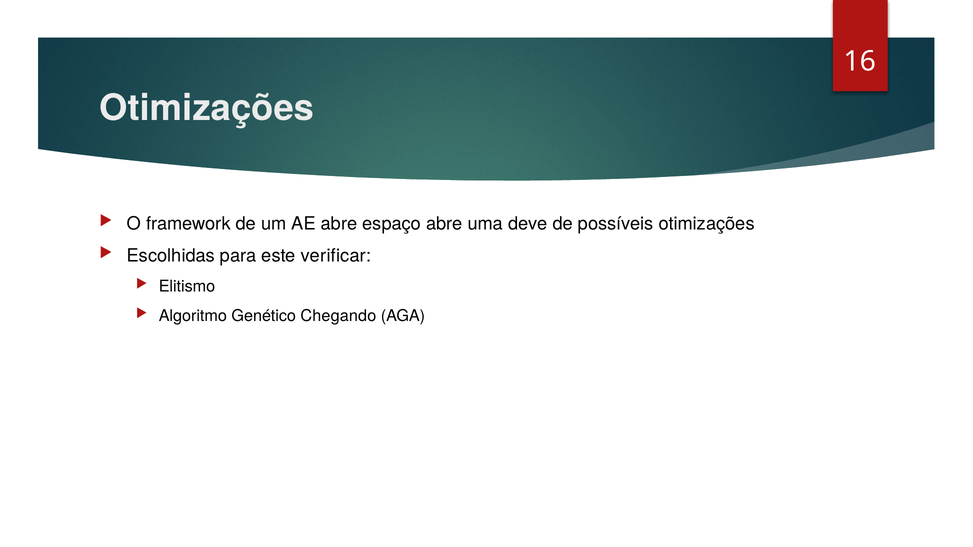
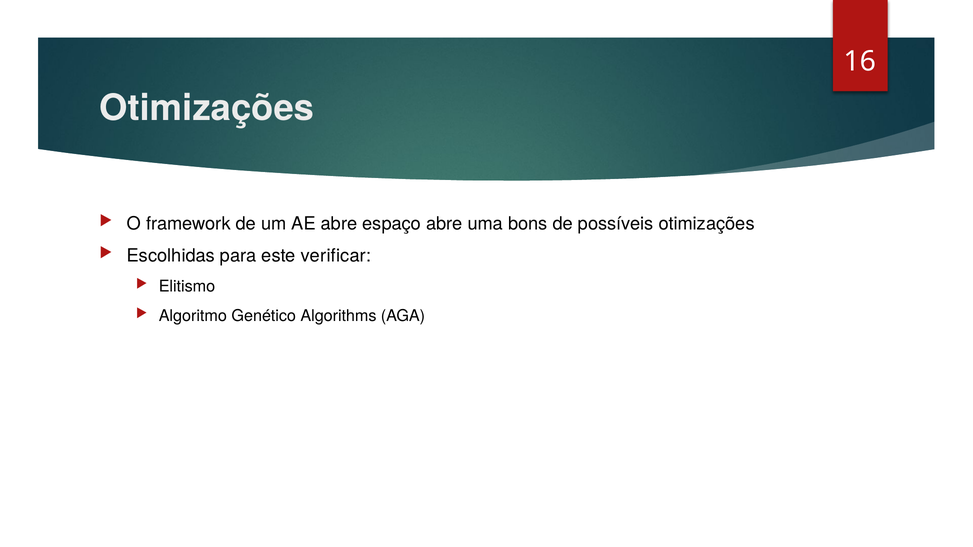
deve: deve -> bons (528, 224)
Chegando: Chegando -> Algorithms (338, 316)
